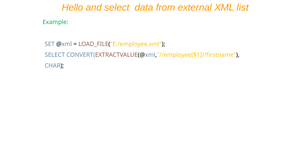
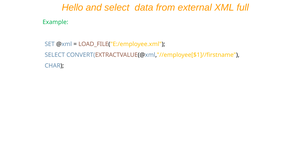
list: list -> full (243, 7)
